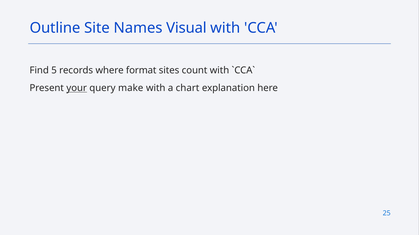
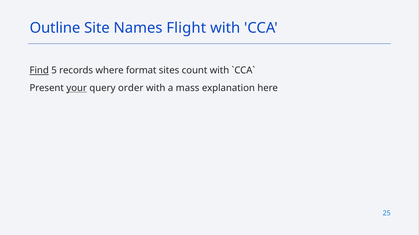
Visual: Visual -> Flight (186, 28)
Find underline: none -> present (39, 71)
make: make -> order (131, 88)
chart: chart -> mass (188, 88)
